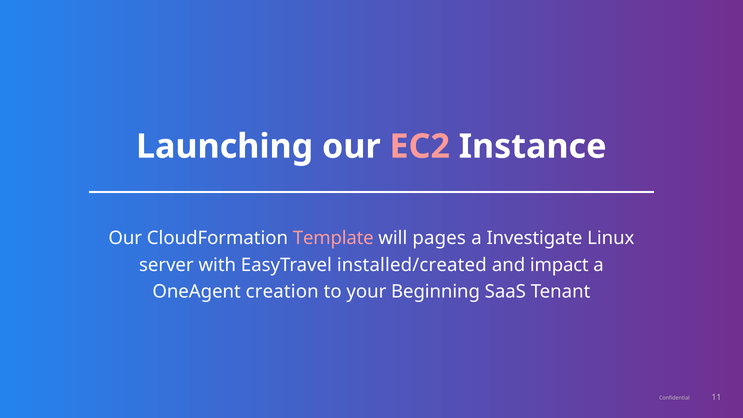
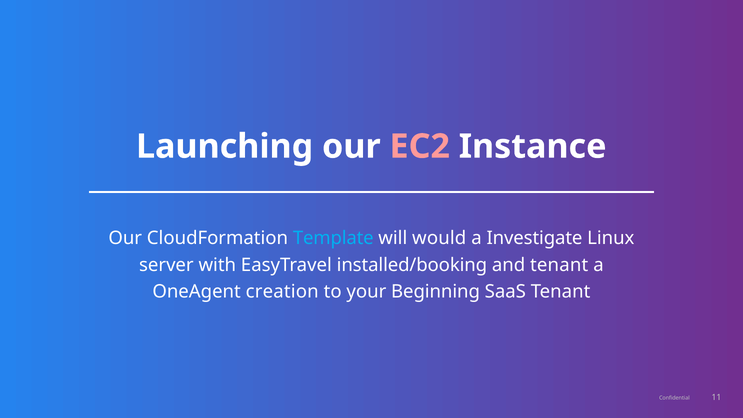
Template colour: pink -> light blue (333, 238)
pages: pages -> would (439, 238)
installed/created: installed/created -> installed/booking (412, 265)
and impact: impact -> tenant (559, 265)
